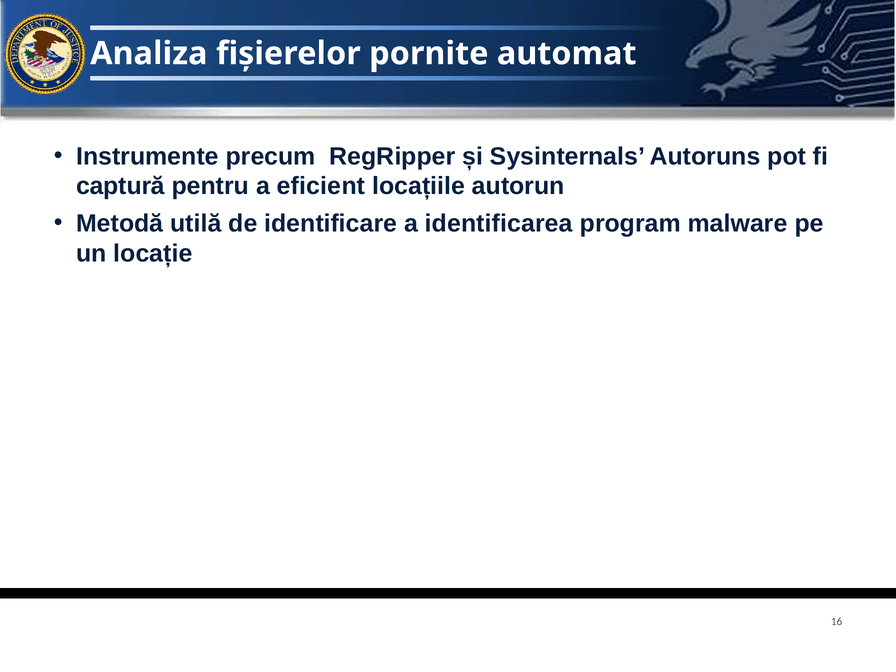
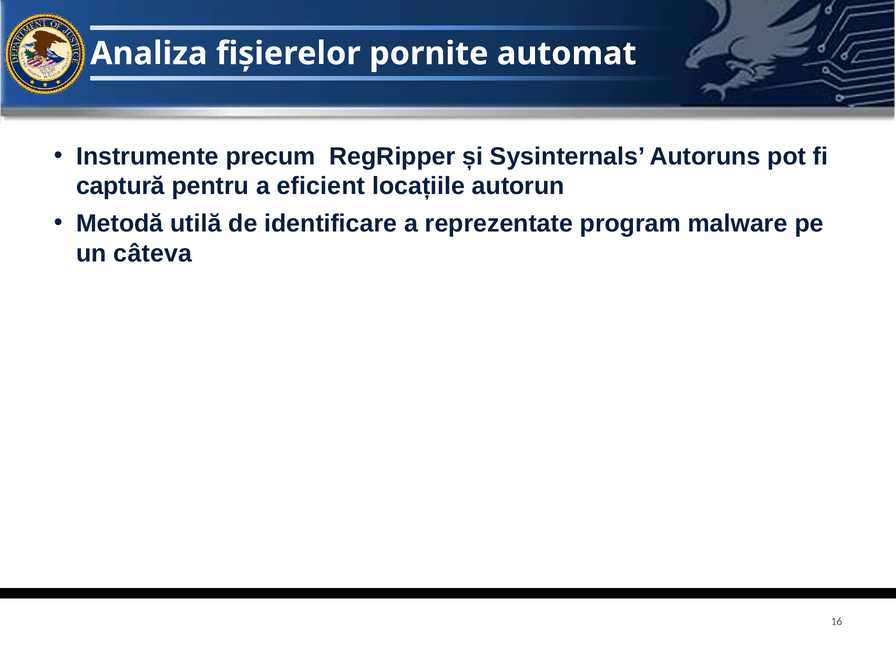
identificarea: identificarea -> reprezentate (499, 224)
locație: locație -> câteva (153, 253)
